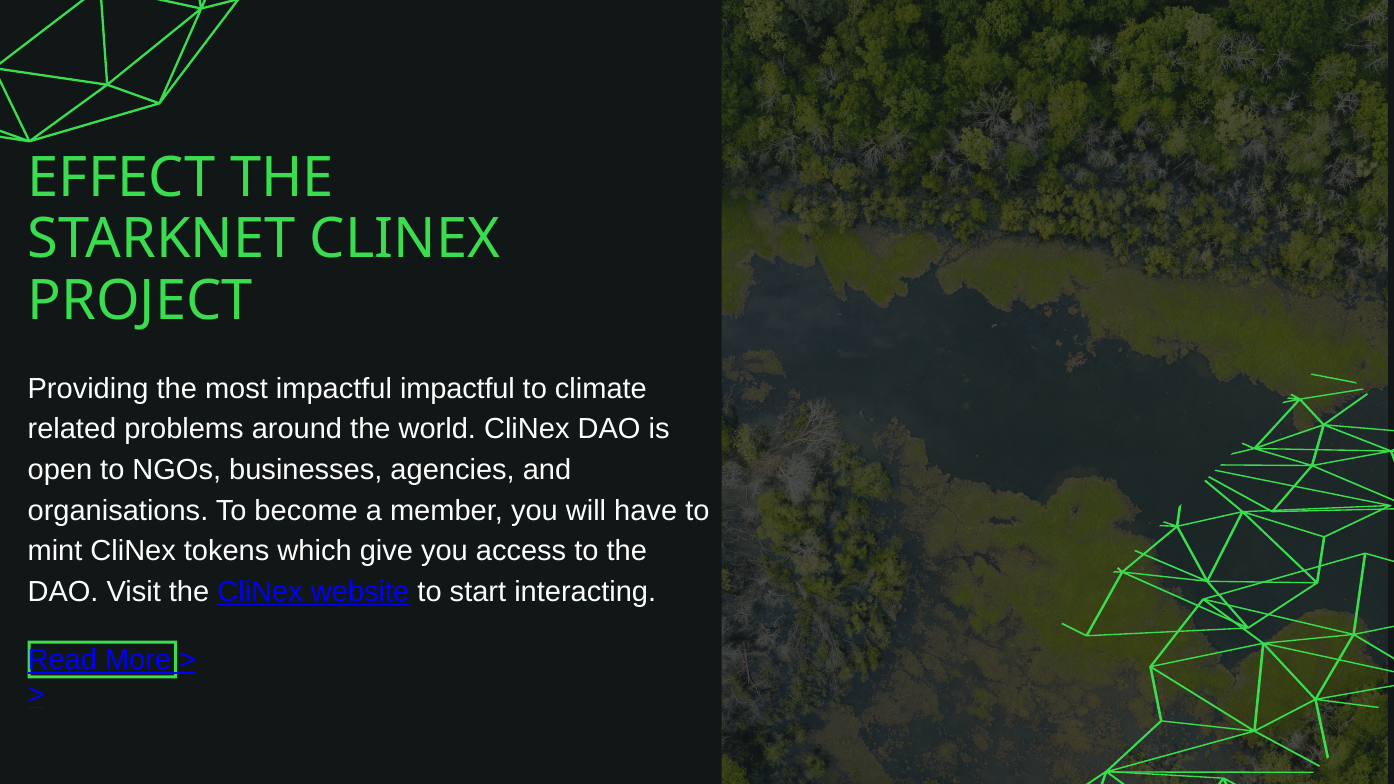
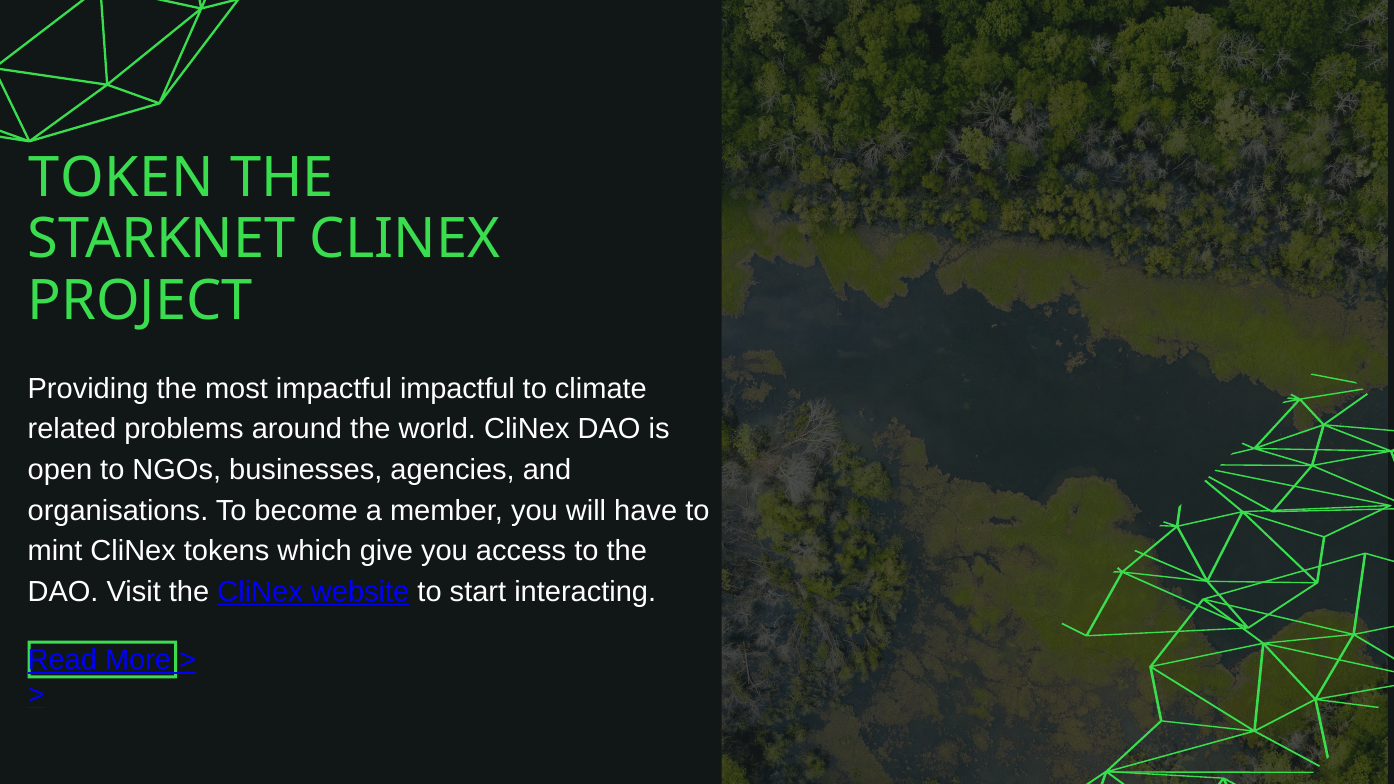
EFFECT: EFFECT -> TOKEN (121, 178)
